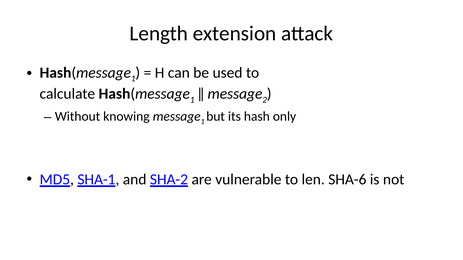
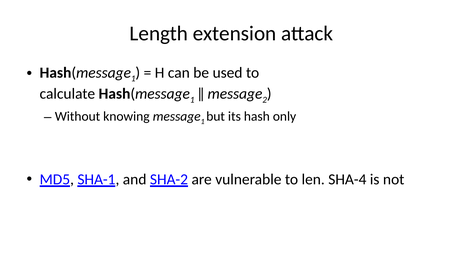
SHA-6: SHA-6 -> SHA-4 (347, 180)
